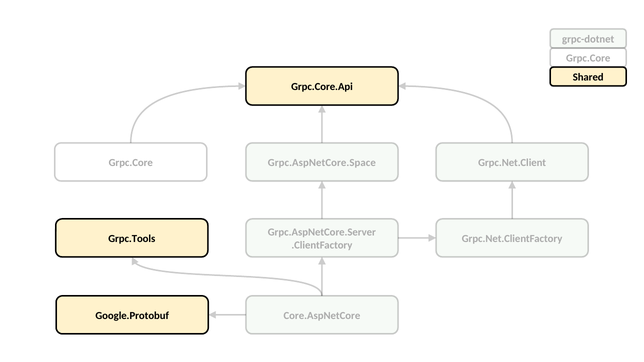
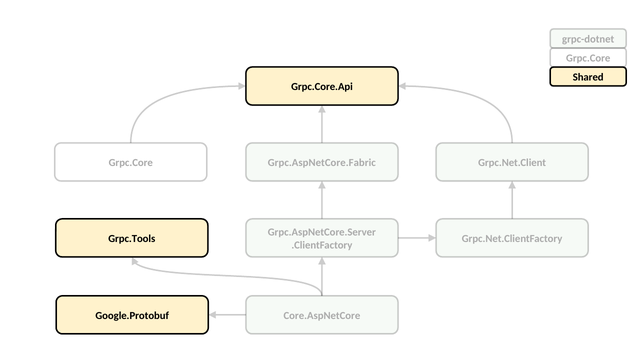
Grpc.AspNetCore.Space: Grpc.AspNetCore.Space -> Grpc.AspNetCore.Fabric (322, 163)
